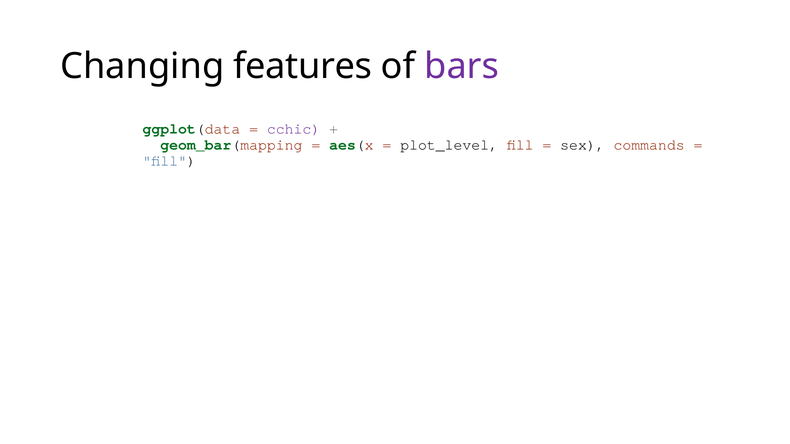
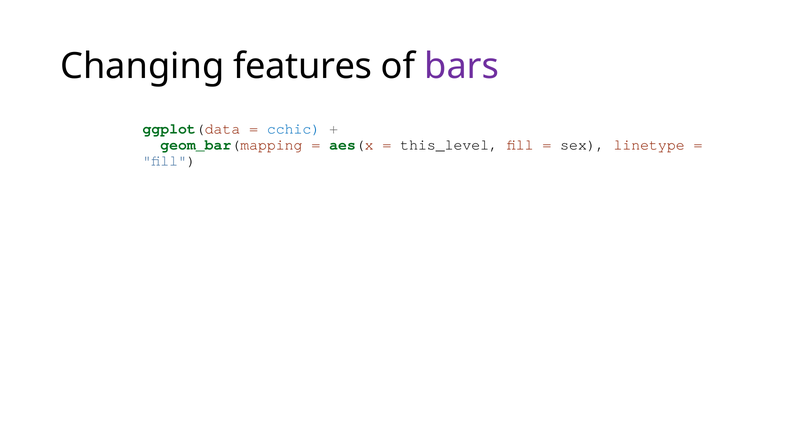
cchic colour: purple -> blue (294, 129)
plot_level: plot_level -> this_level (449, 145)
commands: commands -> linetype (649, 145)
